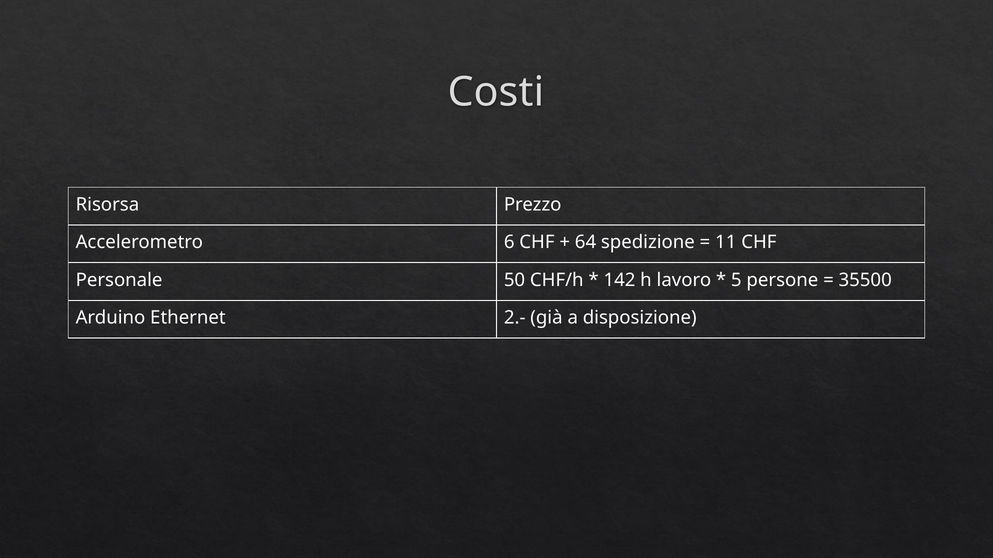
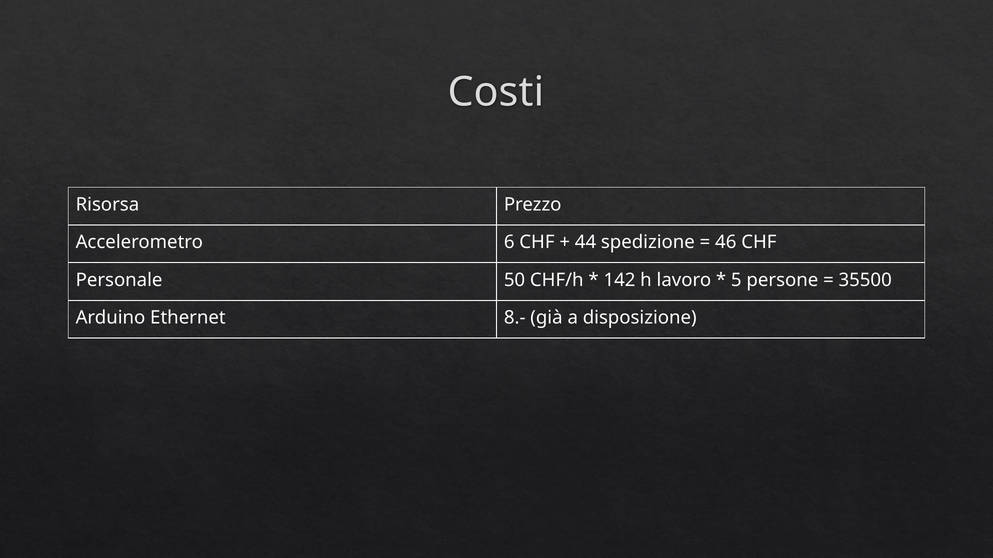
64: 64 -> 44 (586, 243)
11: 11 -> 46 (726, 243)
2.-: 2.- -> 8.- (515, 318)
